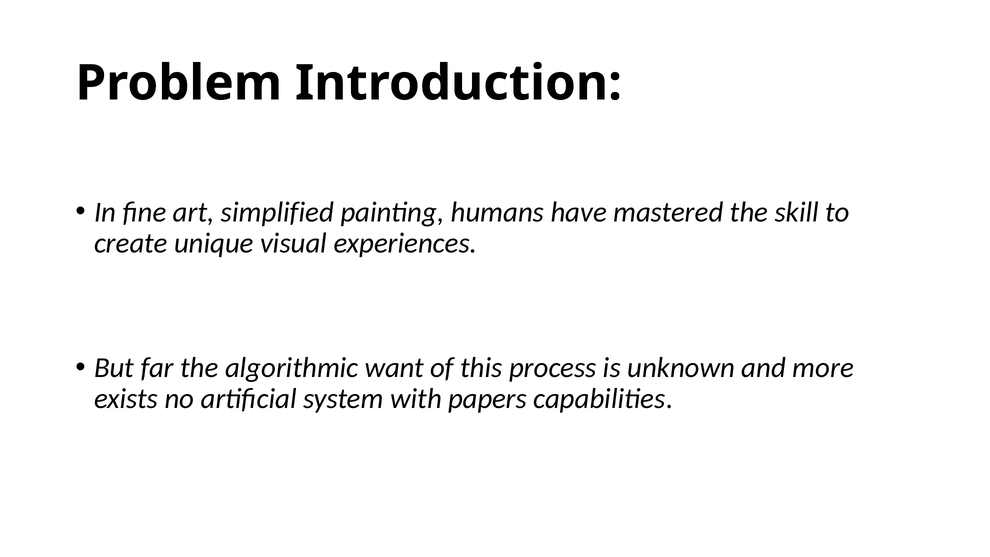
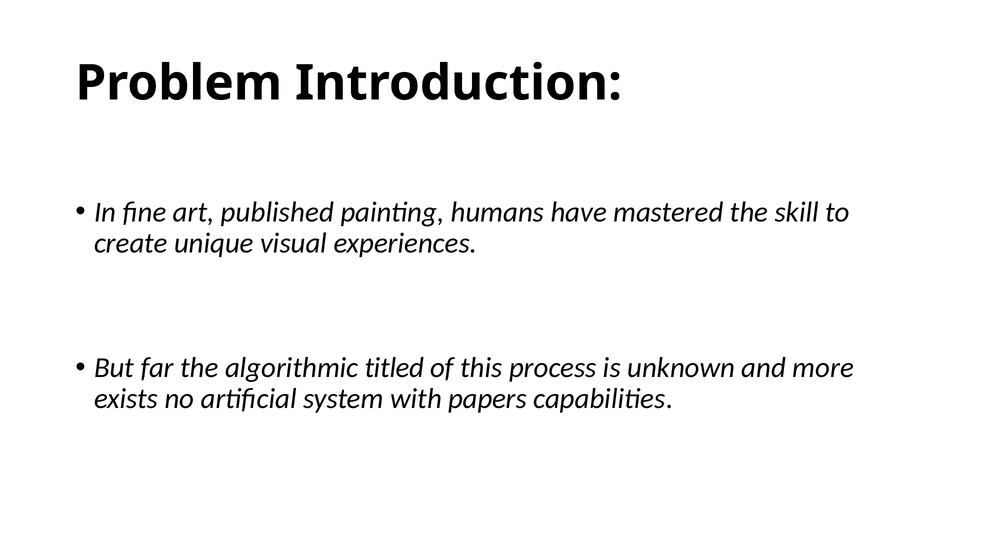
simplified: simplified -> published (277, 212)
want: want -> titled (394, 368)
